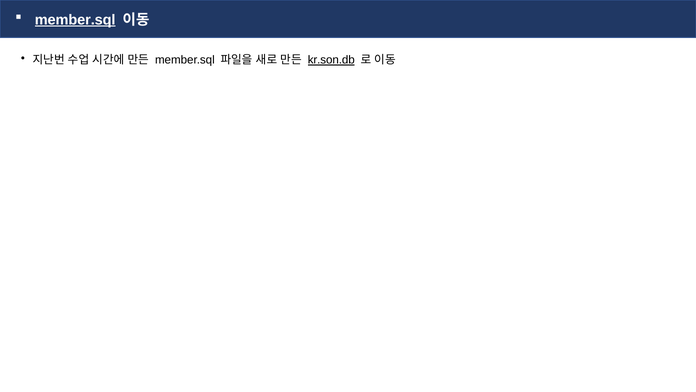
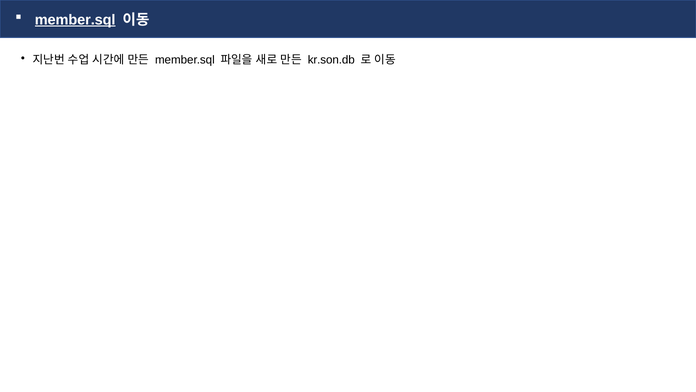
kr.son.db underline: present -> none (331, 60)
